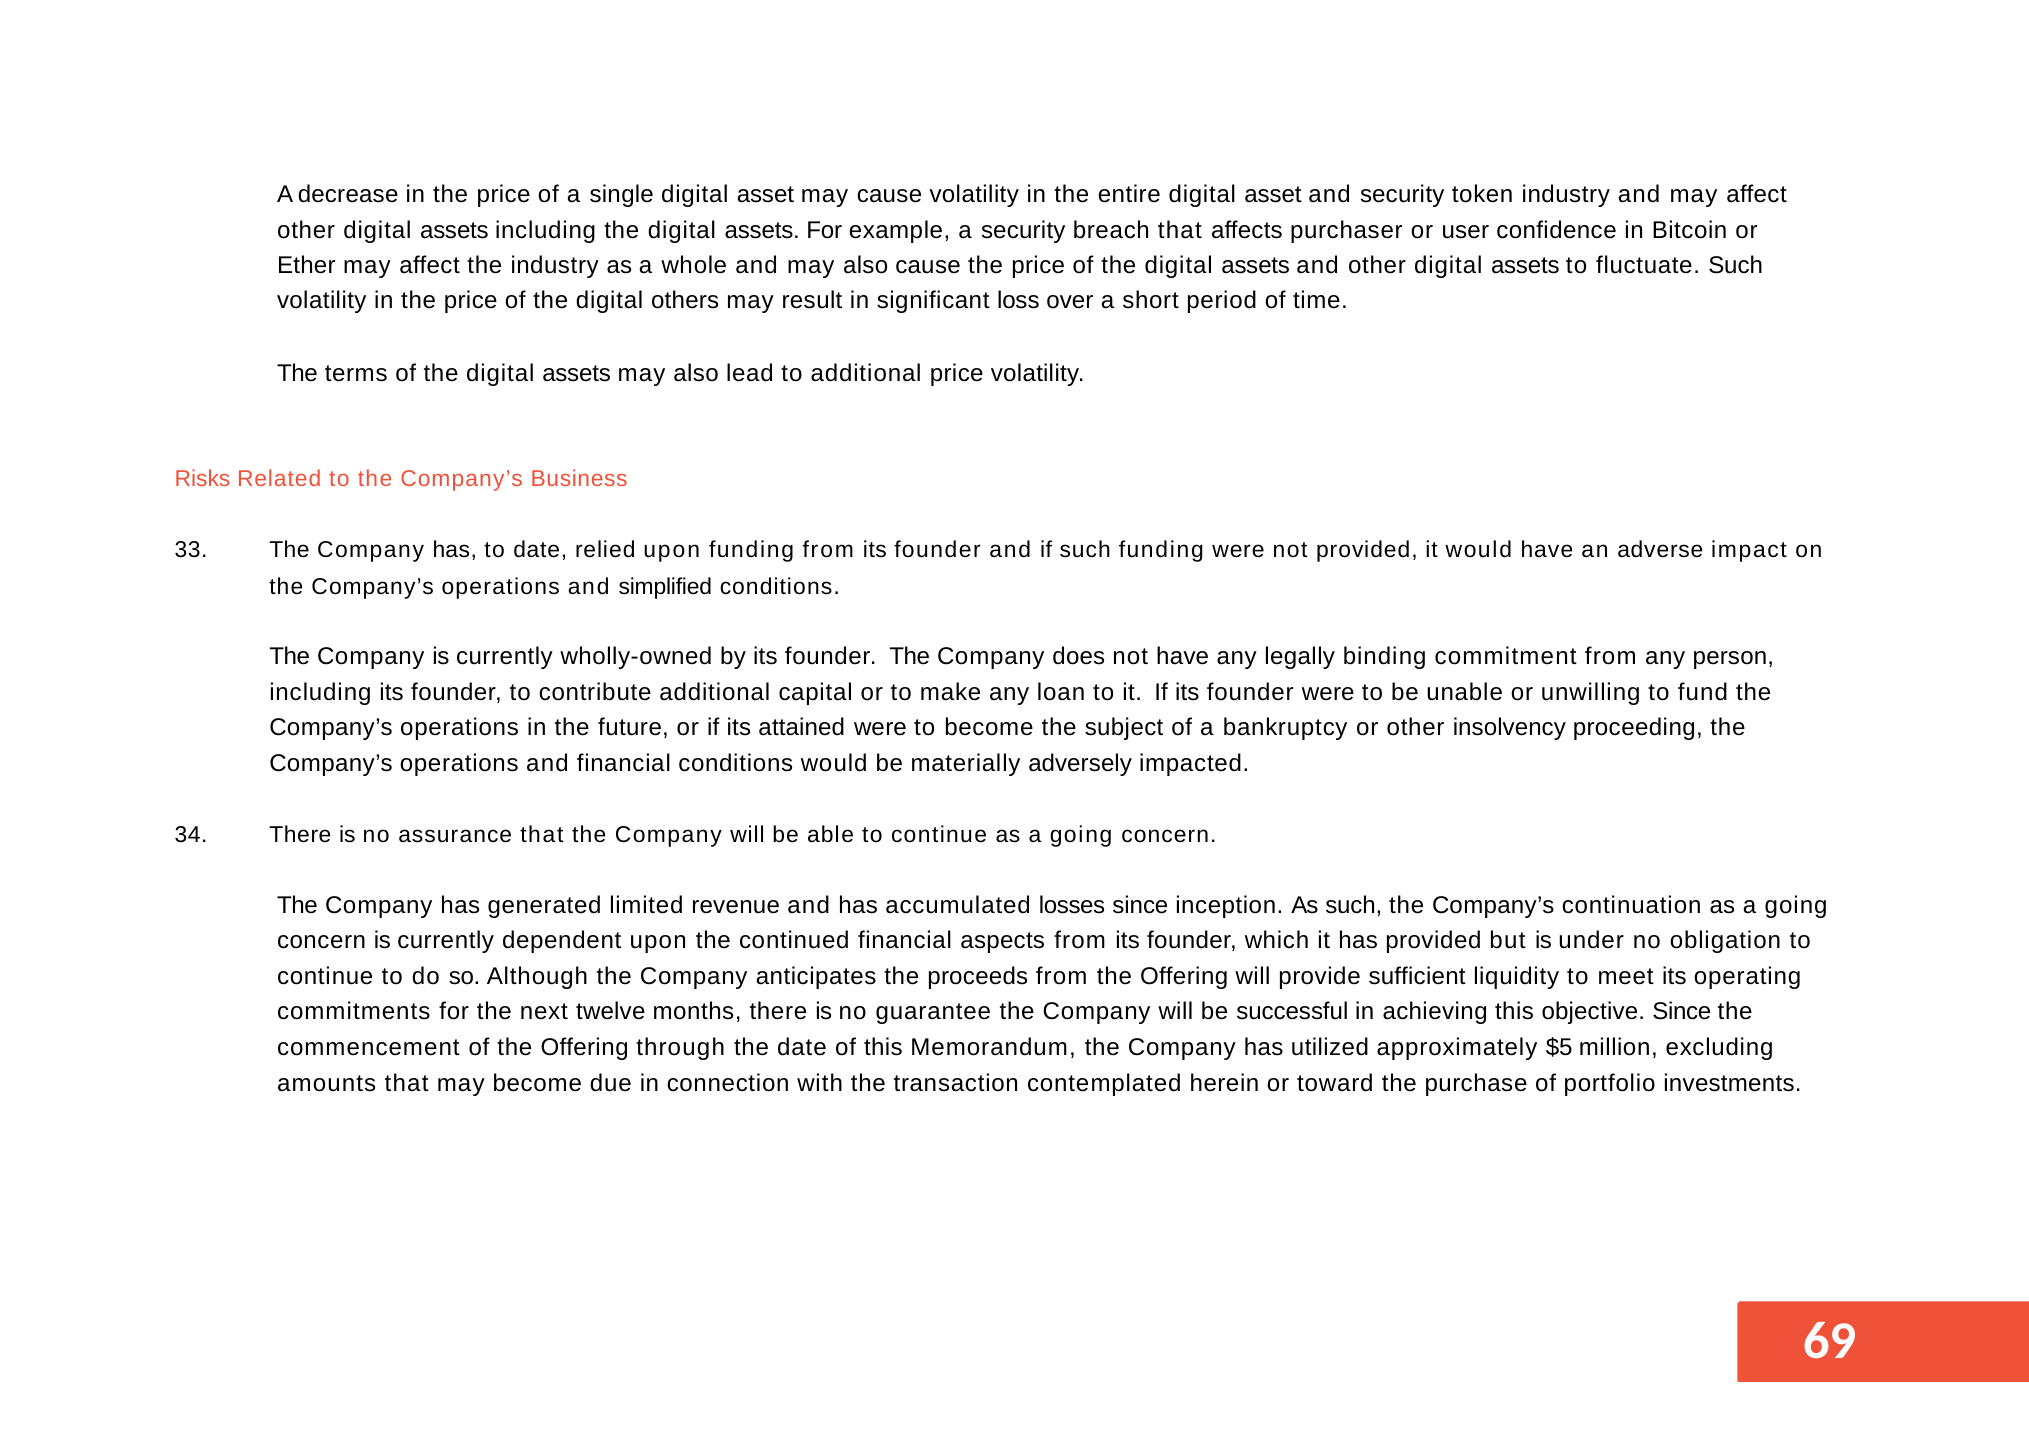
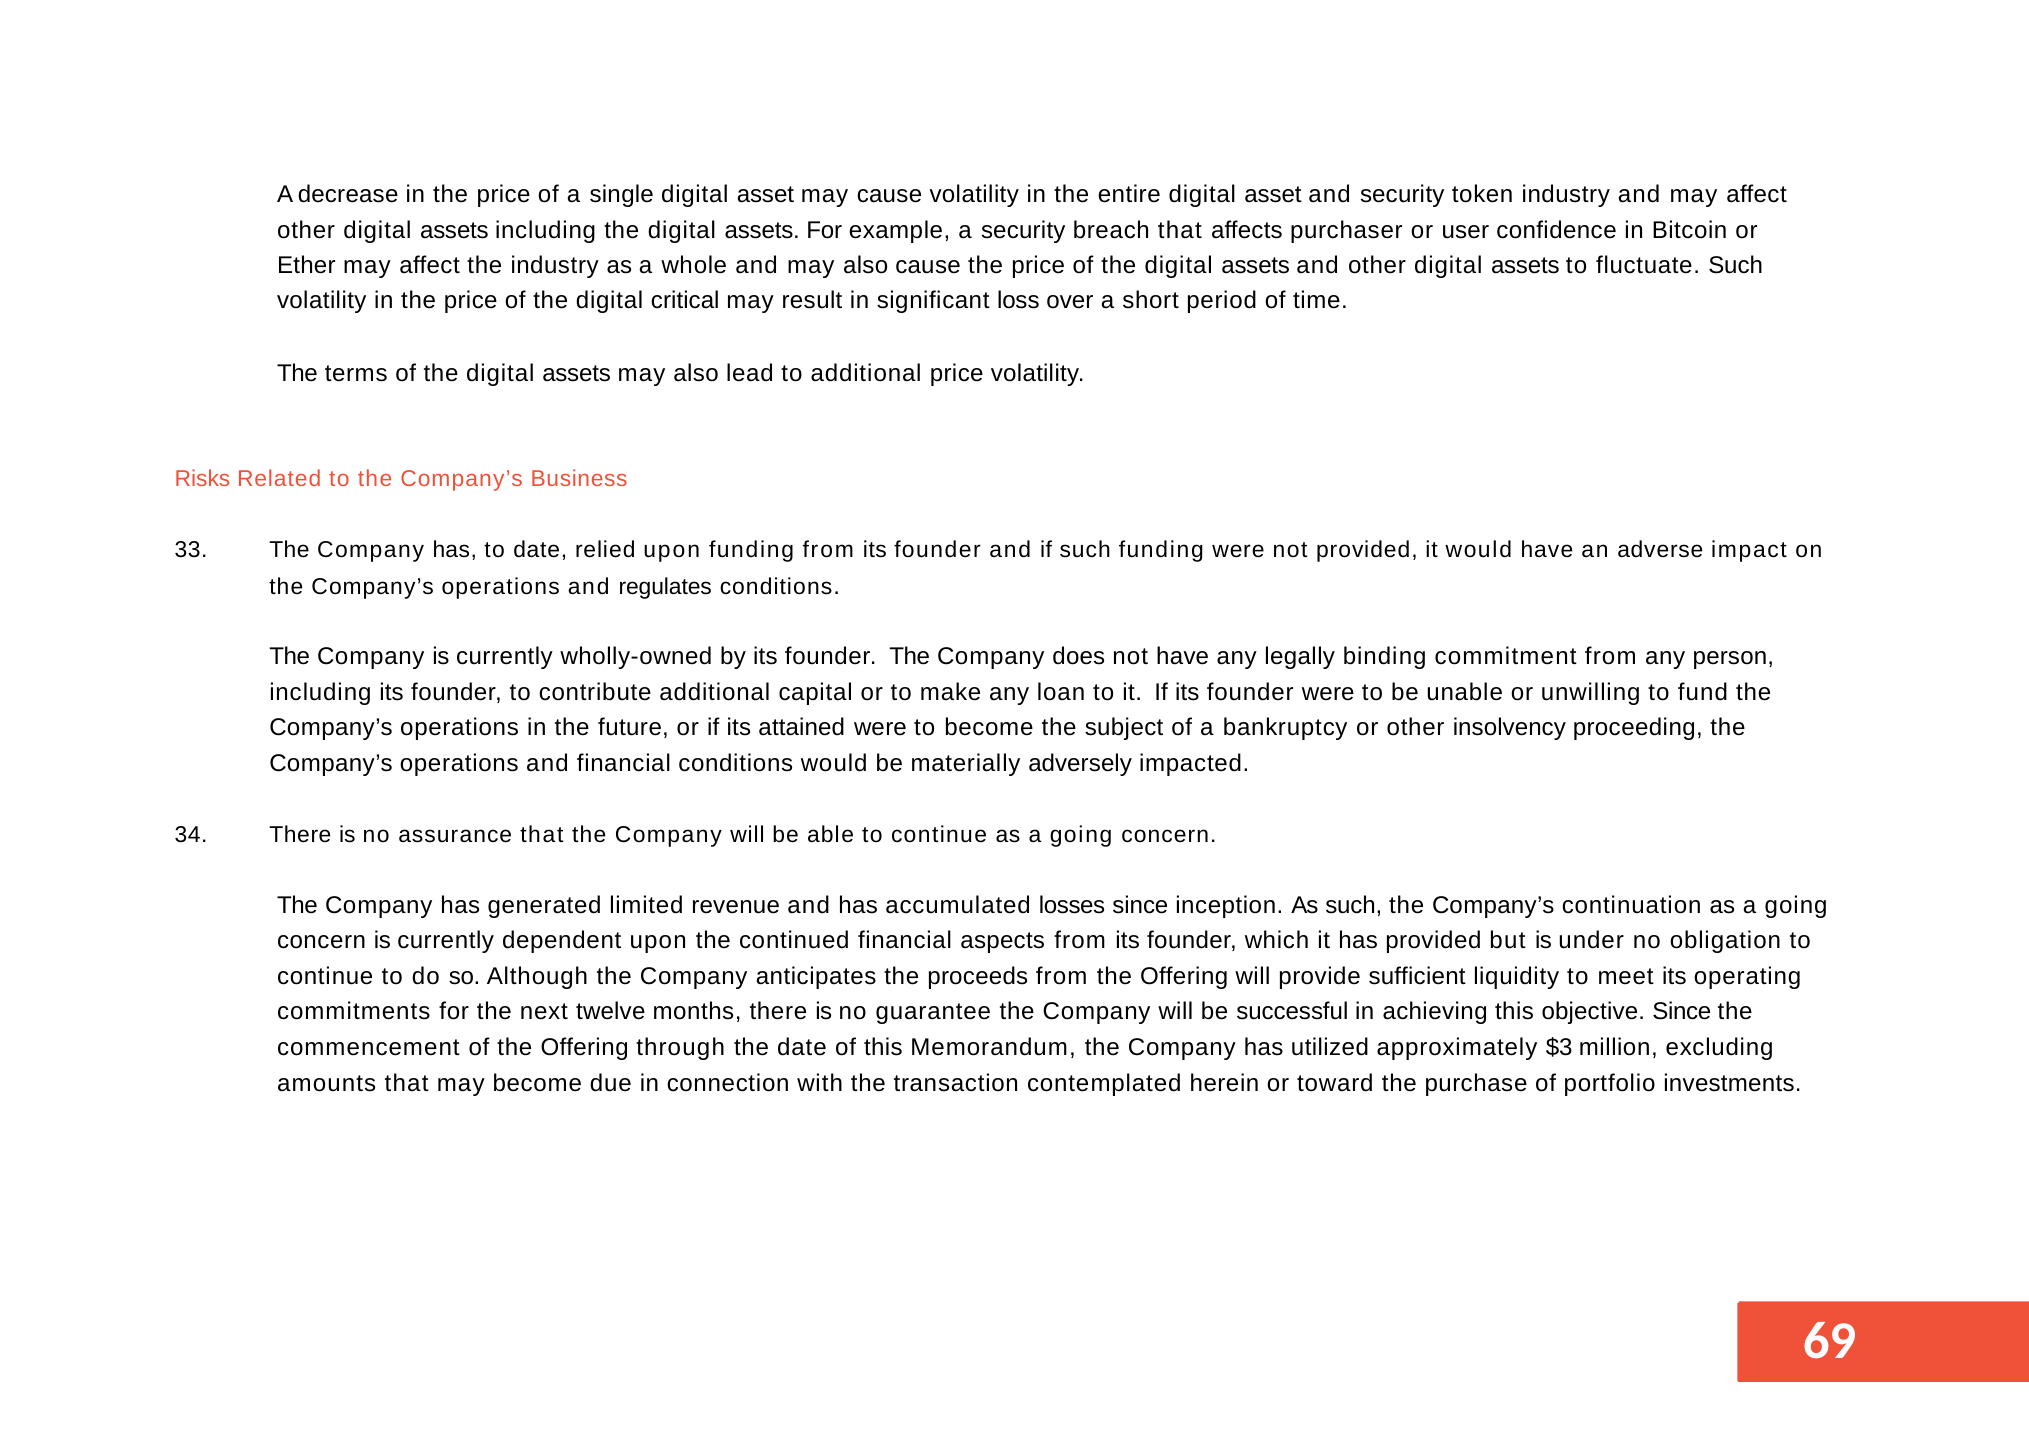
others: others -> critical (685, 301)
simplified: simplified -> regulates (665, 586)
$5: $5 -> $3 (1559, 1047)
